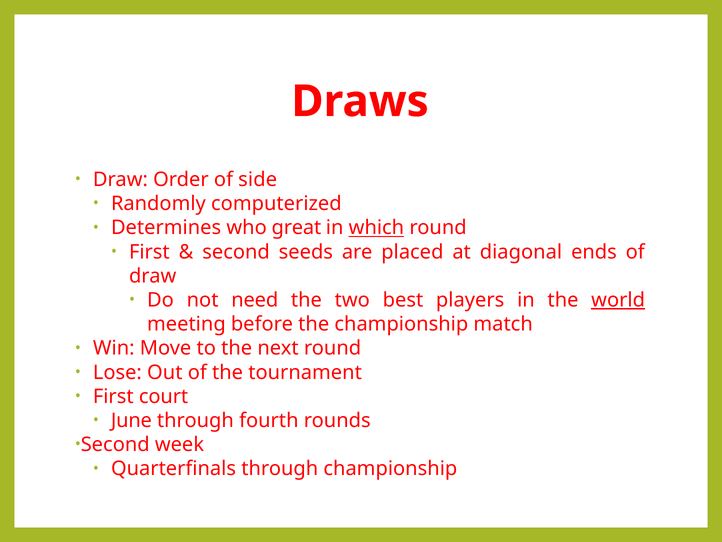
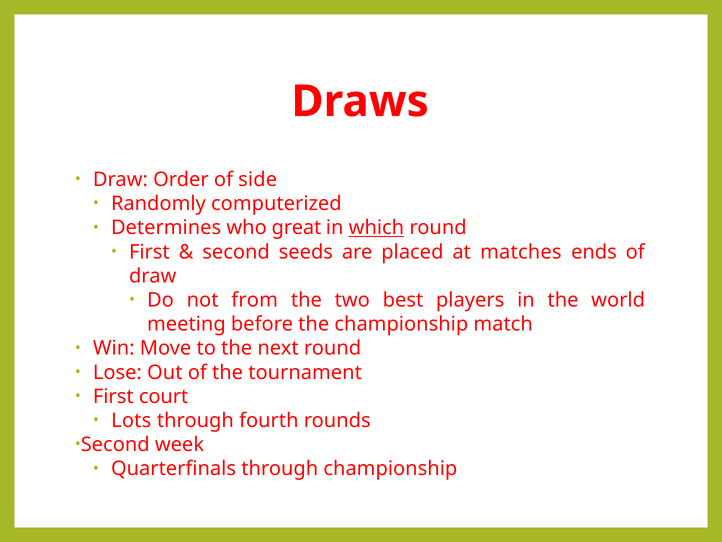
diagonal: diagonal -> matches (521, 252)
need: need -> from (255, 300)
world underline: present -> none (618, 300)
June: June -> Lots (131, 420)
